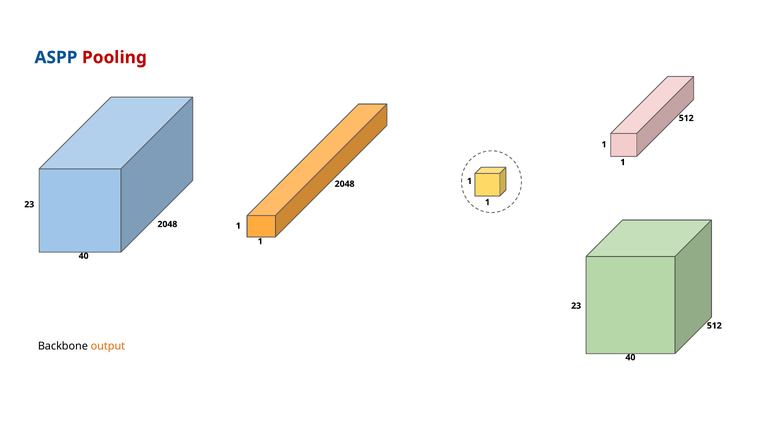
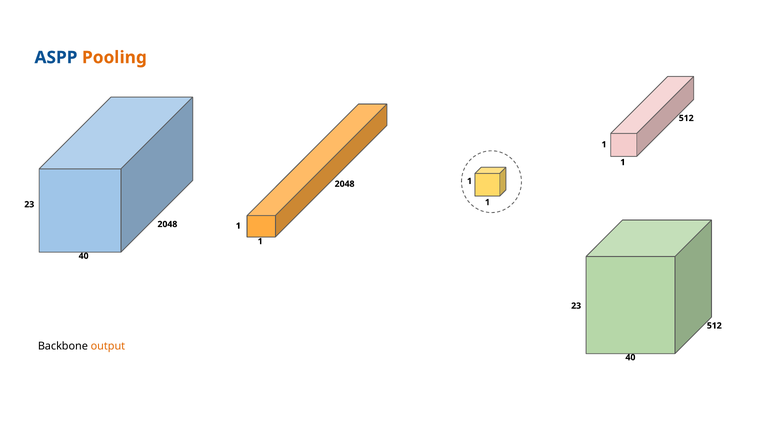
Pooling colour: red -> orange (114, 57)
